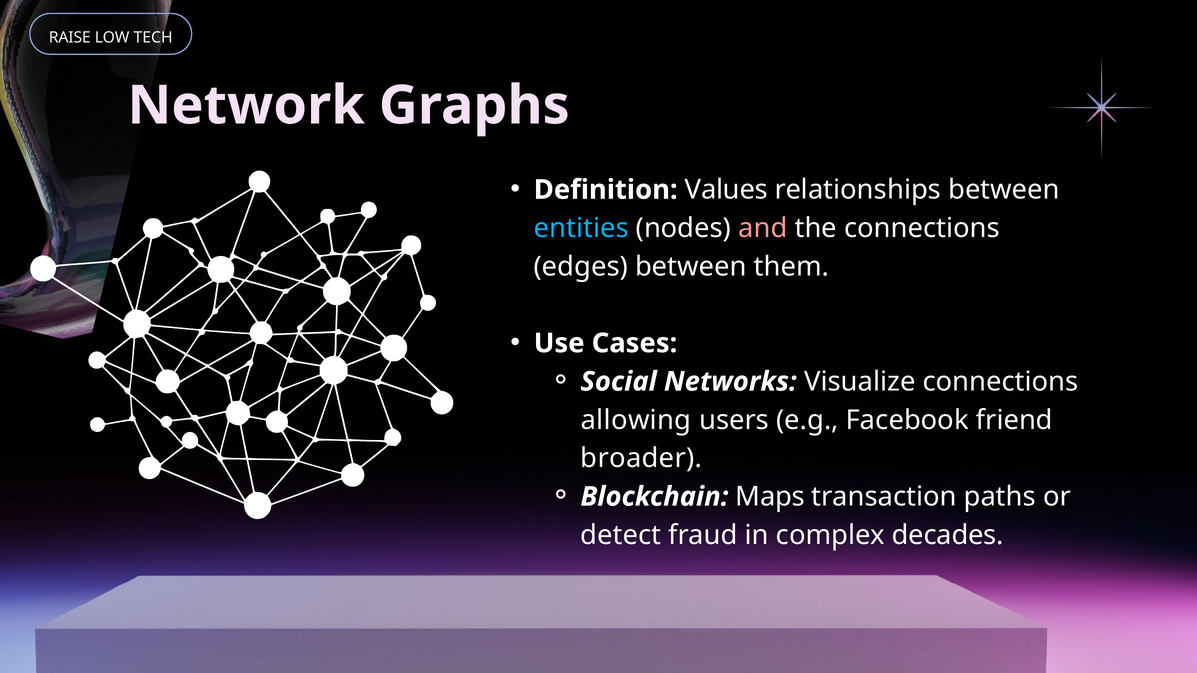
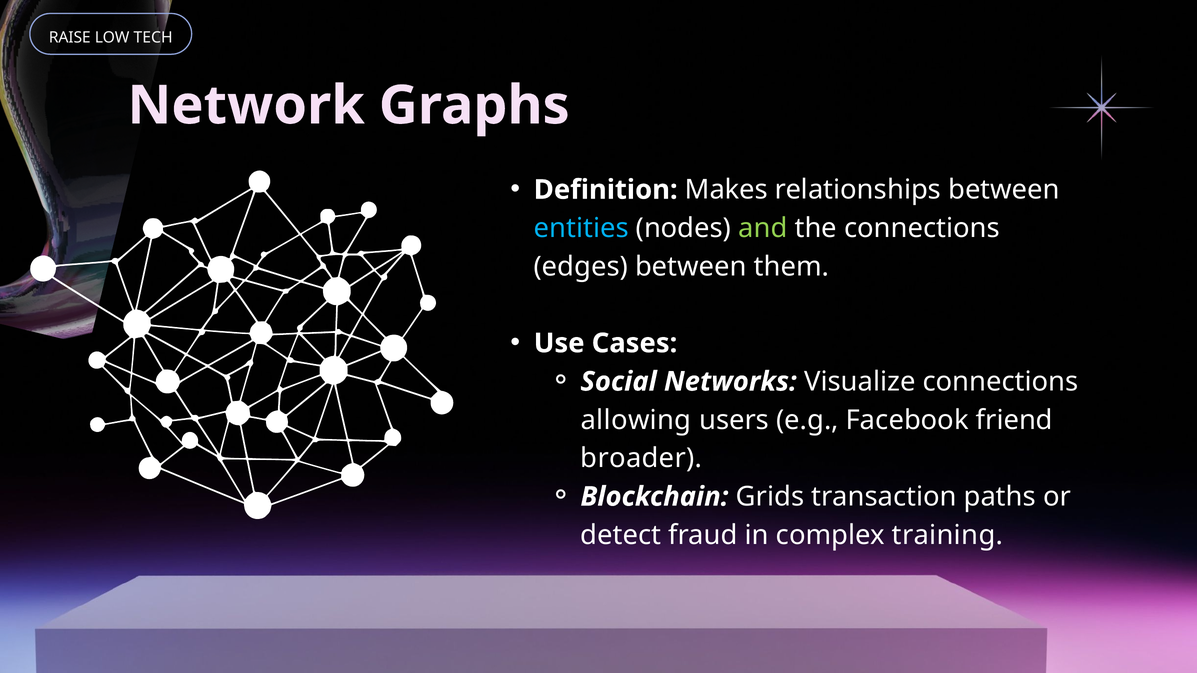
Values: Values -> Makes (726, 190)
and colour: pink -> light green (763, 228)
Maps: Maps -> Grids (770, 497)
decades: decades -> training (947, 535)
